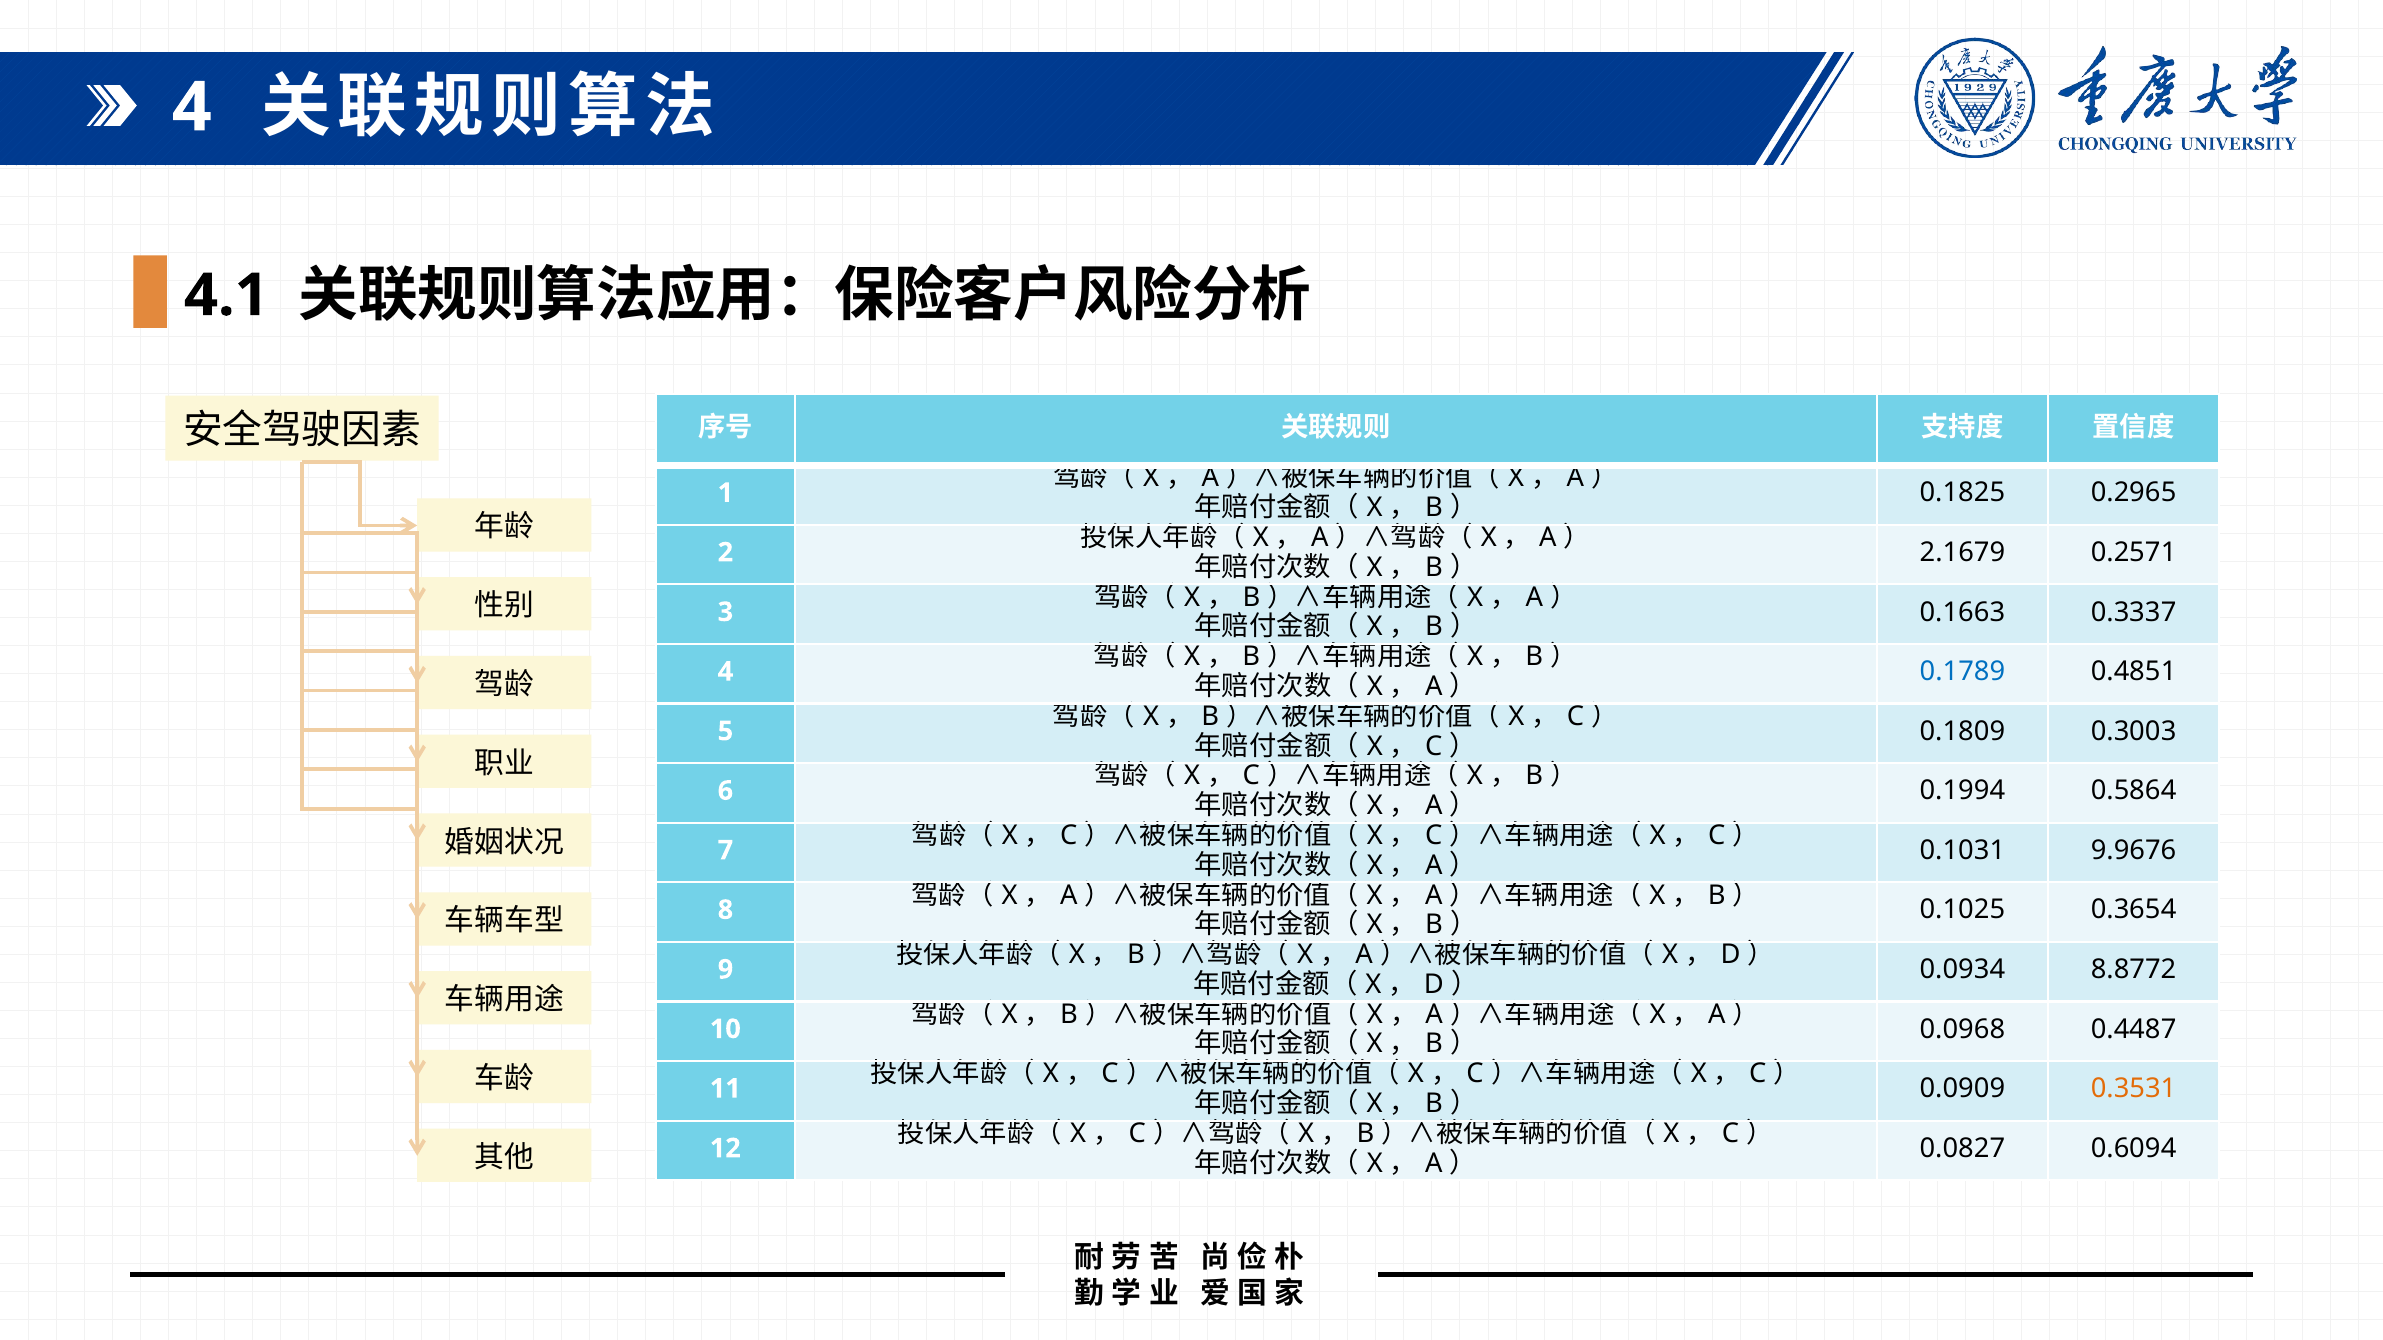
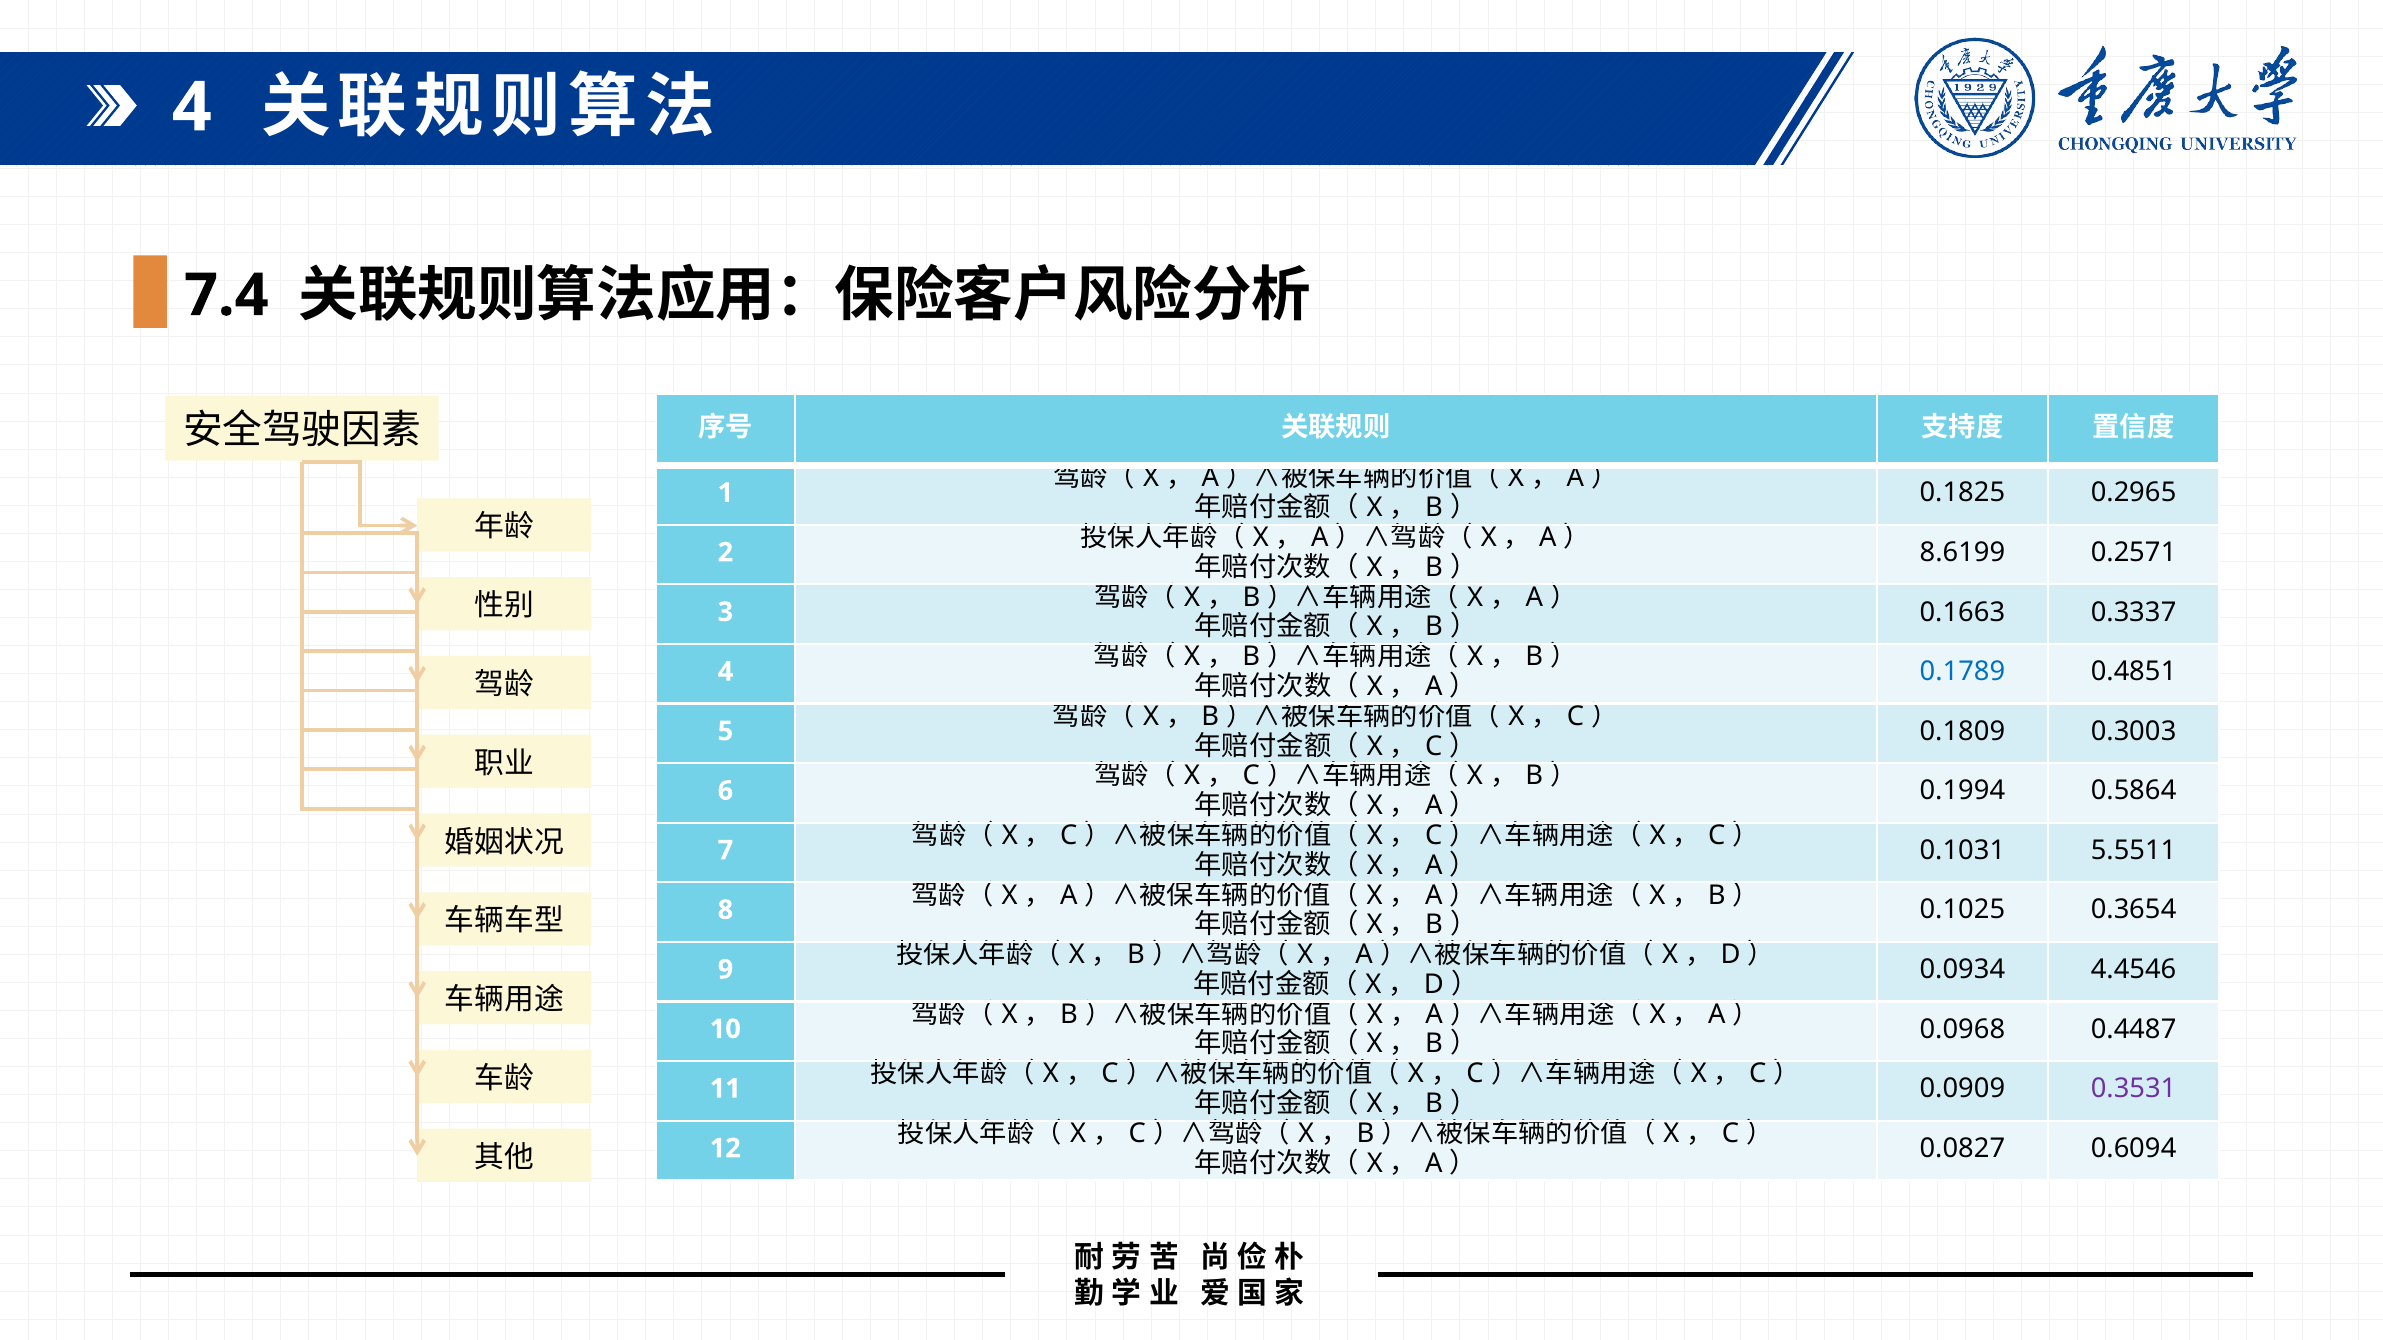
4.1: 4.1 -> 7.4 (226, 296)
2.1679: 2.1679 -> 8.6199 (1962, 553)
9.9676: 9.9676 -> 5.5511 (2134, 851)
8.8772: 8.8772 -> 4.4546 (2134, 970)
0.3531 colour: orange -> purple (2134, 1089)
